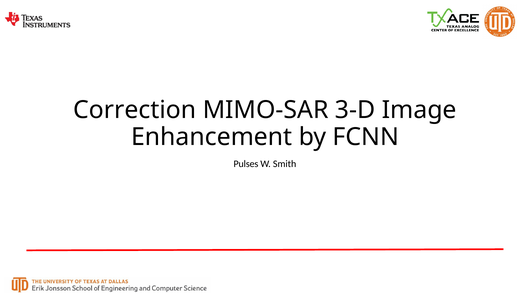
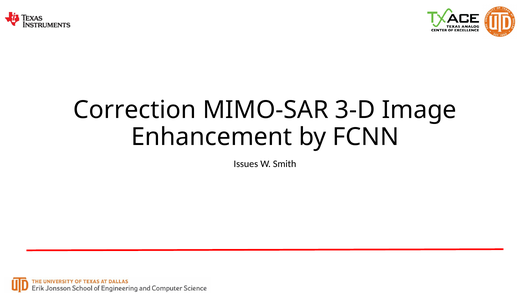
Pulses: Pulses -> Issues (246, 164)
